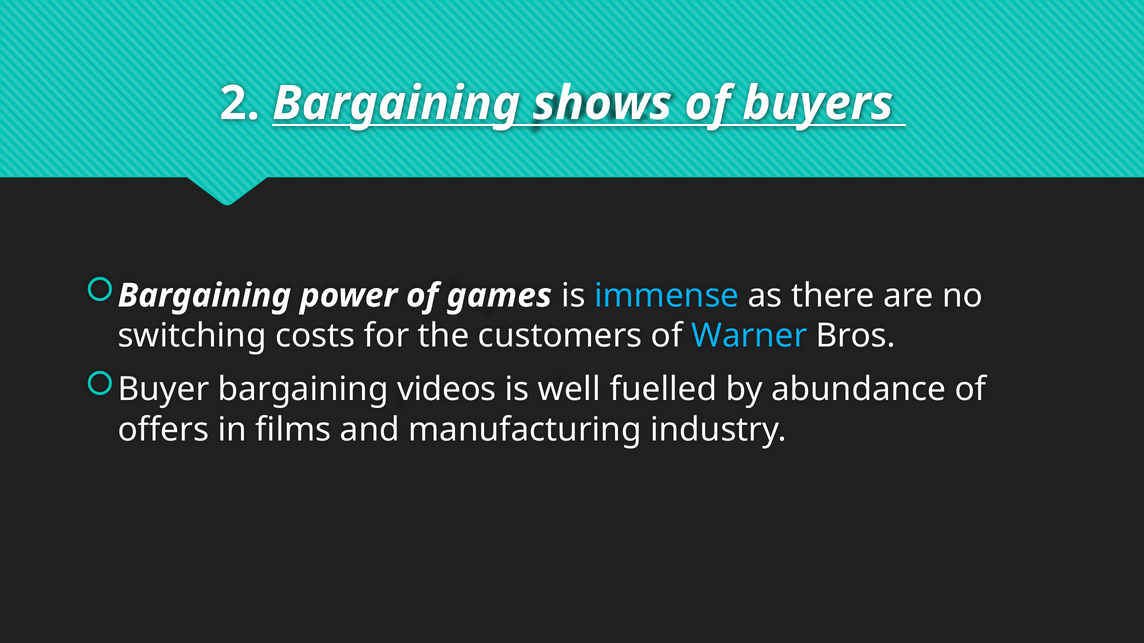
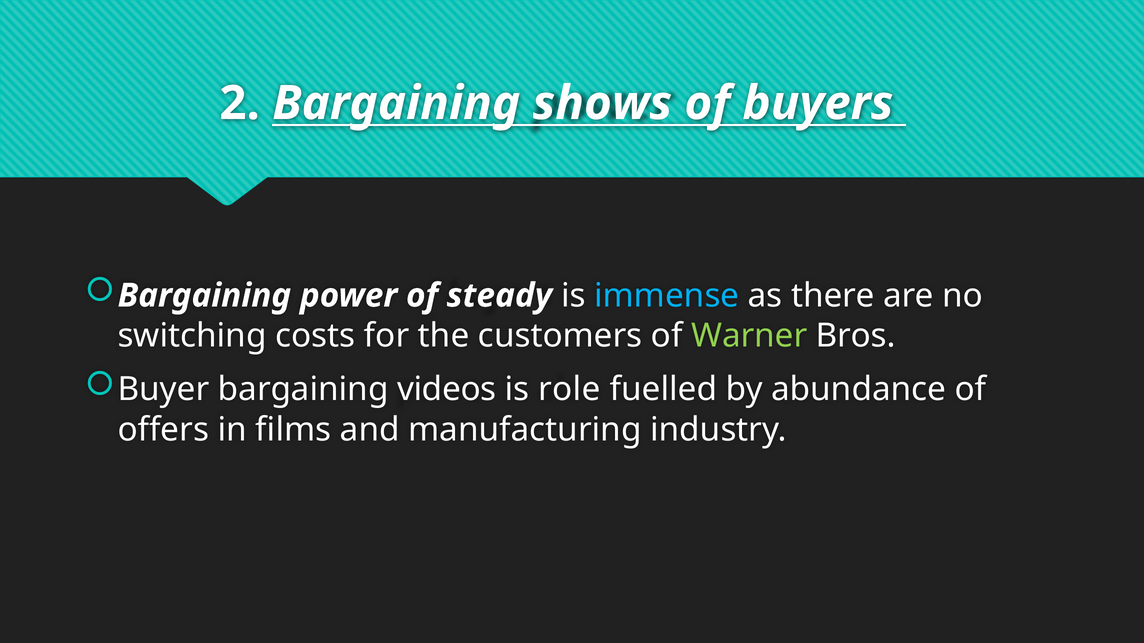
games: games -> steady (499, 296)
Warner colour: light blue -> light green (749, 336)
well: well -> role (569, 390)
